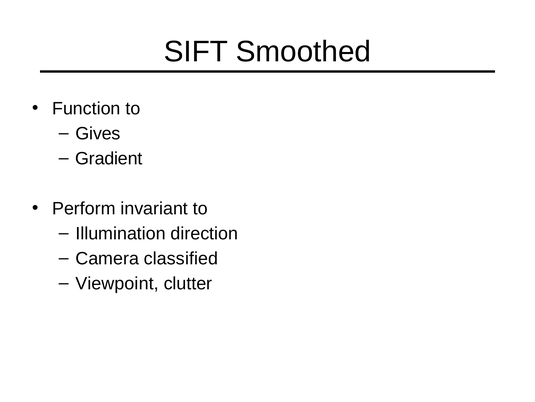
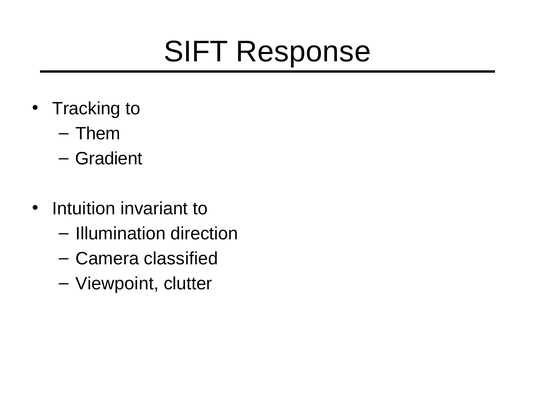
Smoothed: Smoothed -> Response (303, 52)
Function: Function -> Tracking (86, 108)
Gives: Gives -> Them (98, 133)
Perform: Perform -> Intuition (84, 208)
